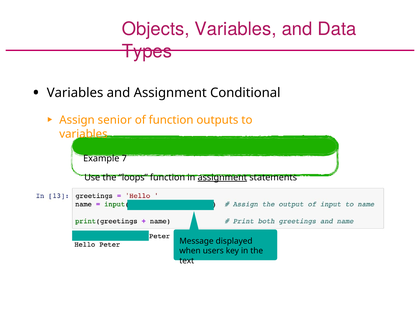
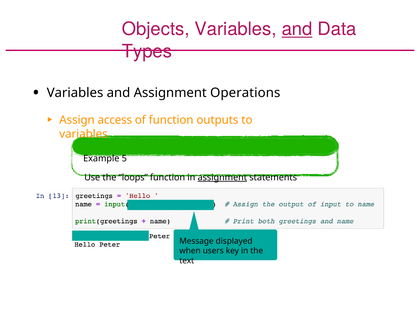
and underline: none -> present (297, 29)
Conditional: Conditional -> Operations (245, 93)
senior: senior -> access (115, 120)
7: 7 -> 5 (124, 159)
